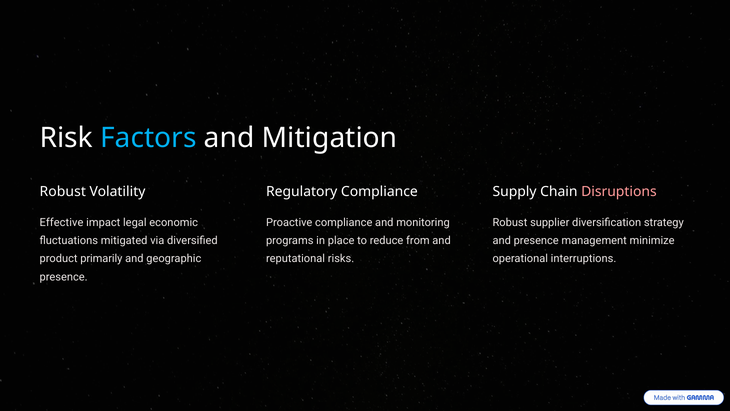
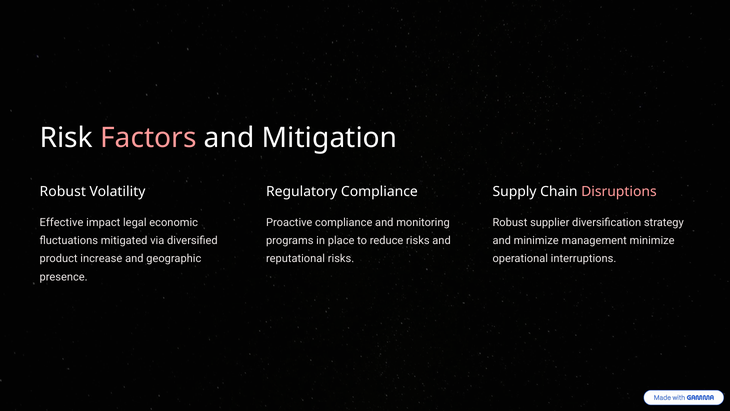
Factors colour: light blue -> pink (148, 138)
reduce from: from -> risks (418, 241)
and presence: presence -> minimize (536, 241)
primarily: primarily -> increase (101, 259)
